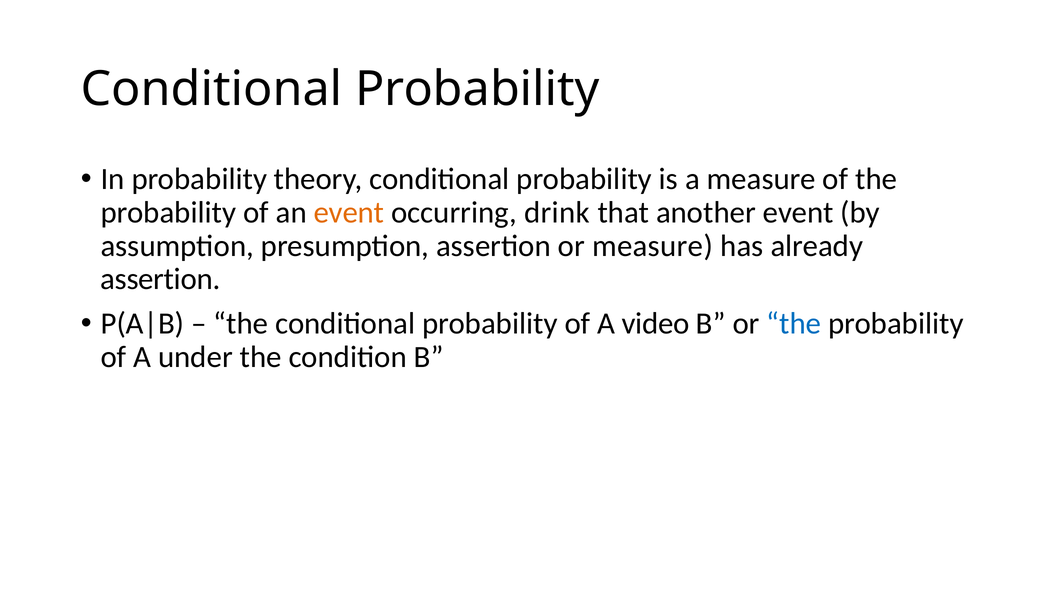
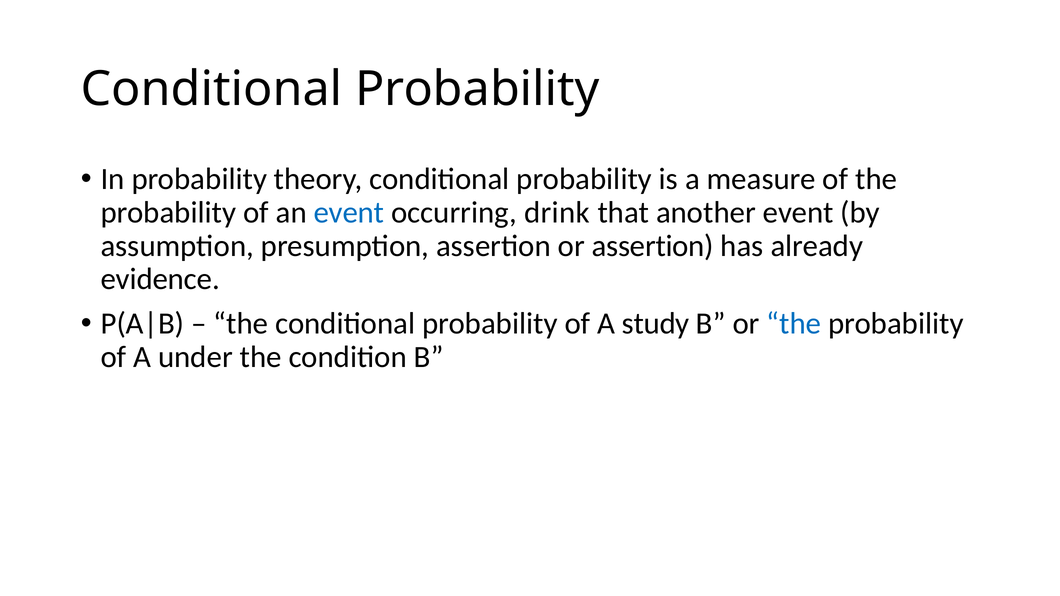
event colour: orange -> blue (349, 213)
or measure: measure -> assertion (653, 246)
assertion: assertion -> evidence (160, 279)
video: video -> study (656, 324)
